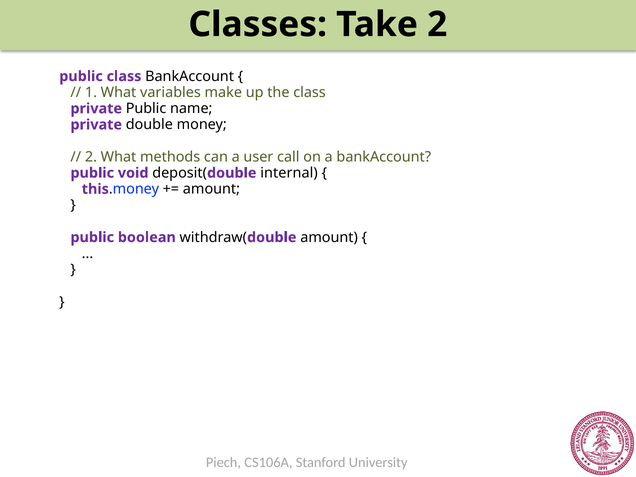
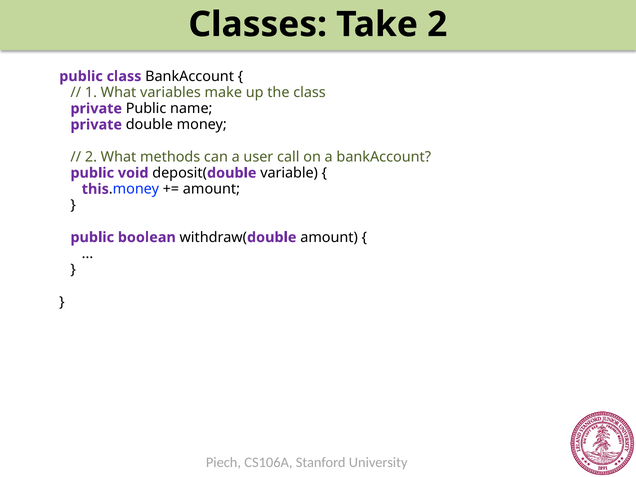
internal: internal -> variable (289, 173)
